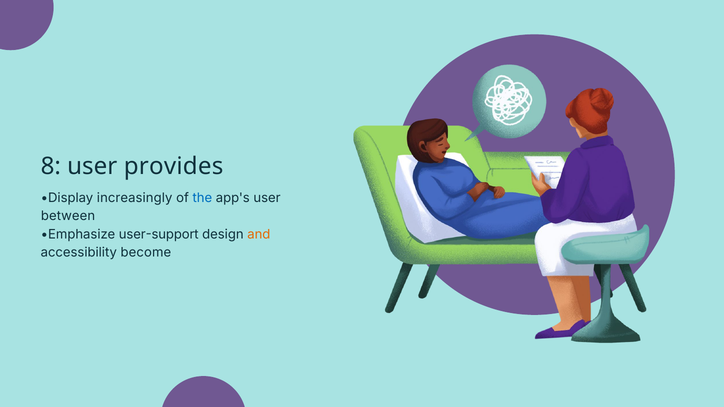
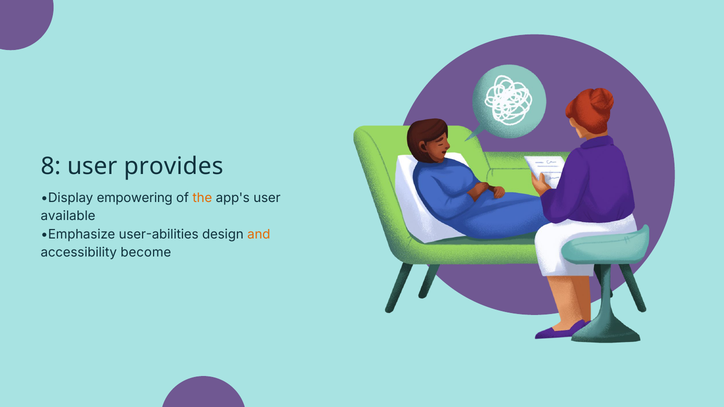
increasingly: increasingly -> empowering (135, 198)
the colour: blue -> orange (202, 198)
between: between -> available (68, 216)
user-support: user-support -> user-abilities (159, 234)
